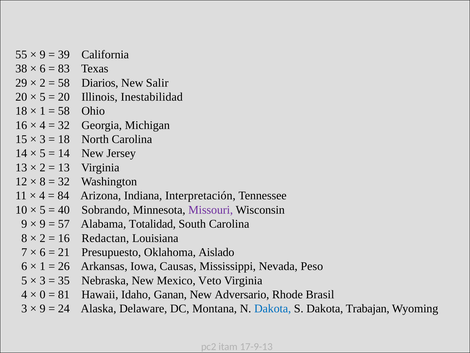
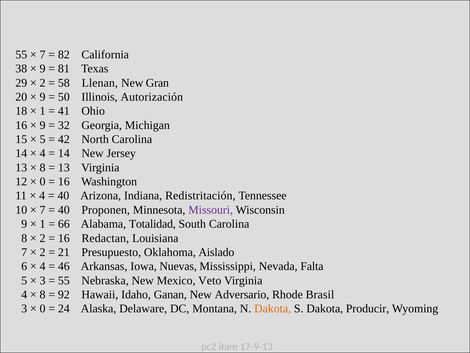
9: 9 -> 7 (43, 54)
39: 39 -> 82 (64, 54)
6: 6 -> 9 (43, 69)
83: 83 -> 81 (64, 69)
Diarios: Diarios -> Llenan (100, 83)
Salir: Salir -> Gran (157, 83)
5: 5 -> 9 (43, 97)
20: 20 -> 50 (64, 97)
Inestabilidad: Inestabilidad -> Autorización (152, 97)
58: 58 -> 41 (64, 111)
4: 4 -> 9 (43, 125)
3: 3 -> 5 (43, 139)
18: 18 -> 42 (64, 139)
5: 5 -> 4 (43, 153)
2: 2 -> 8 (43, 167)
8: 8 -> 0 (43, 181)
32: 32 -> 16 (64, 181)
84: 84 -> 40 (63, 195)
Interpretación: Interpretación -> Redistritación (200, 195)
5: 5 -> 7 (43, 210)
Sobrando: Sobrando -> Proponen (106, 210)
9: 9 -> 1 (43, 224)
57: 57 -> 66 (64, 224)
6: 6 -> 2 (43, 252)
1: 1 -> 4 (43, 266)
26: 26 -> 46 (64, 266)
Causas: Causas -> Nuevas (178, 266)
Peso: Peso -> Falta (312, 266)
35: 35 -> 55 (64, 280)
0: 0 -> 8 (43, 294)
81: 81 -> 92 (64, 294)
9: 9 -> 0 (43, 308)
Dakota colour: blue -> orange (273, 308)
Trabajan: Trabajan -> Producir (368, 308)
